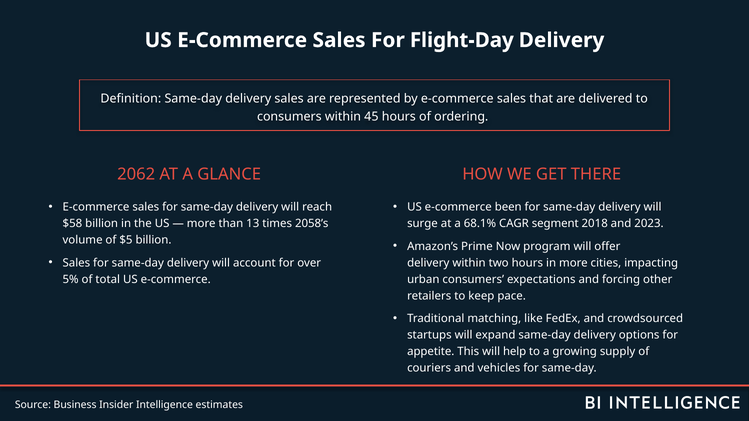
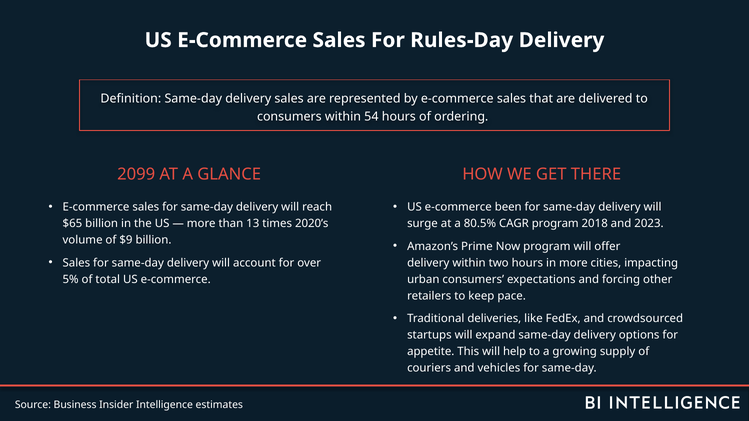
Flight-Day: Flight-Day -> Rules-Day (462, 40)
45: 45 -> 54 (371, 117)
2062: 2062 -> 2099 (136, 174)
$58: $58 -> $65 (72, 224)
2058’s: 2058’s -> 2020’s (312, 224)
68.1%: 68.1% -> 80.5% (480, 224)
CAGR segment: segment -> program (555, 224)
$5: $5 -> $9 (126, 240)
matching: matching -> deliveries (494, 319)
